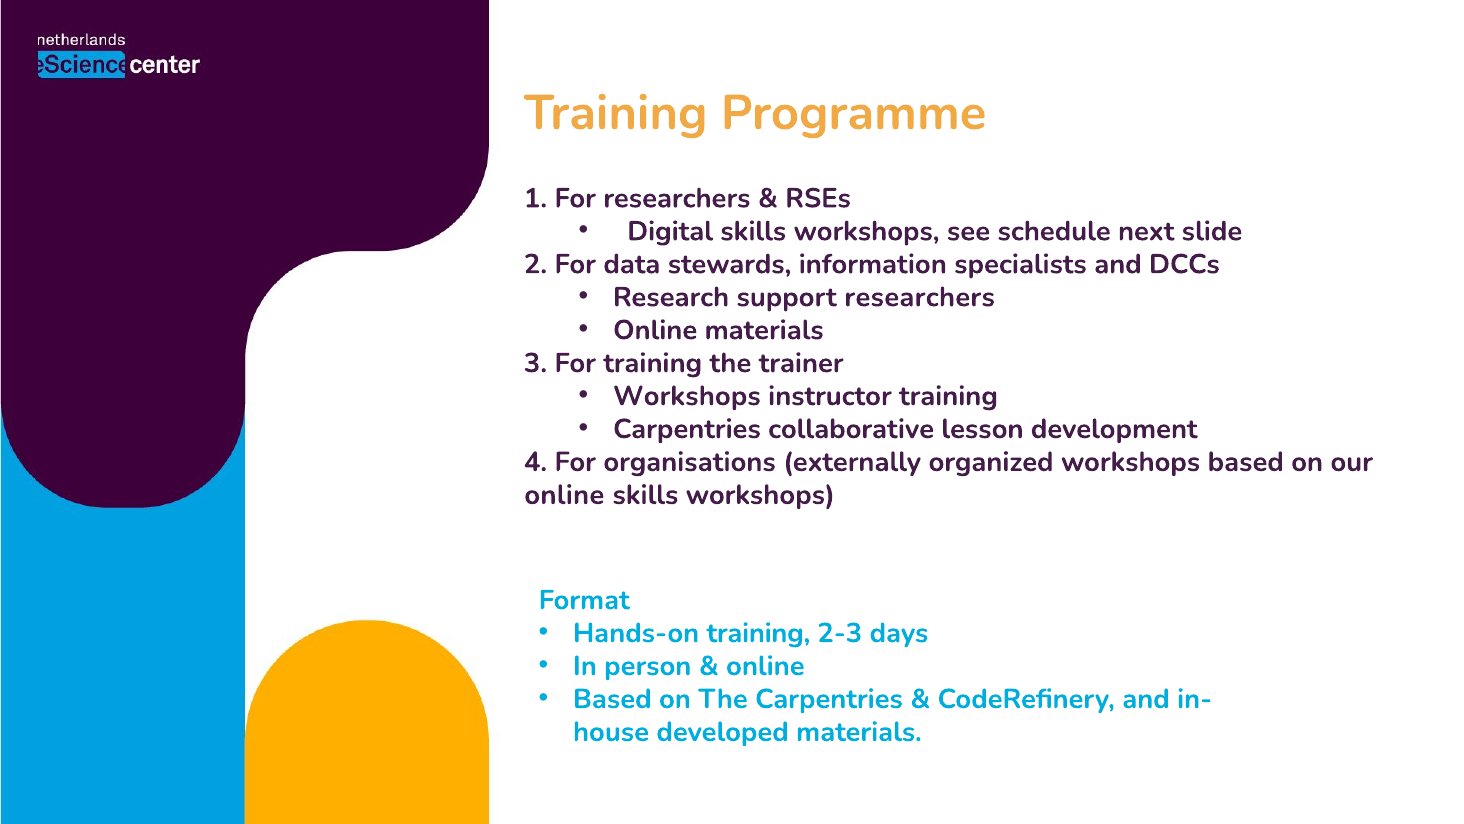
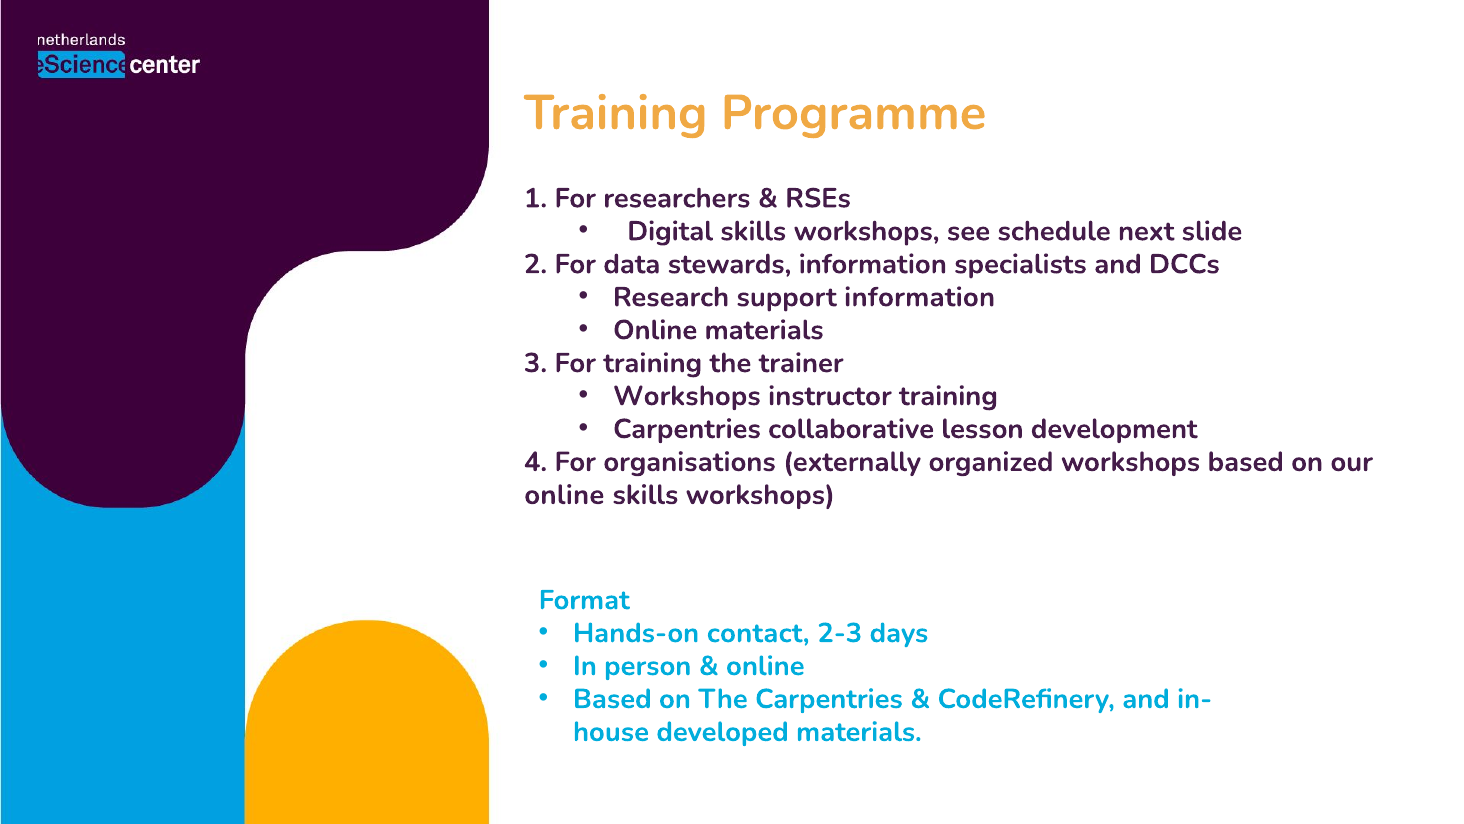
support researchers: researchers -> information (920, 297)
Hands-on training: training -> contact (758, 633)
